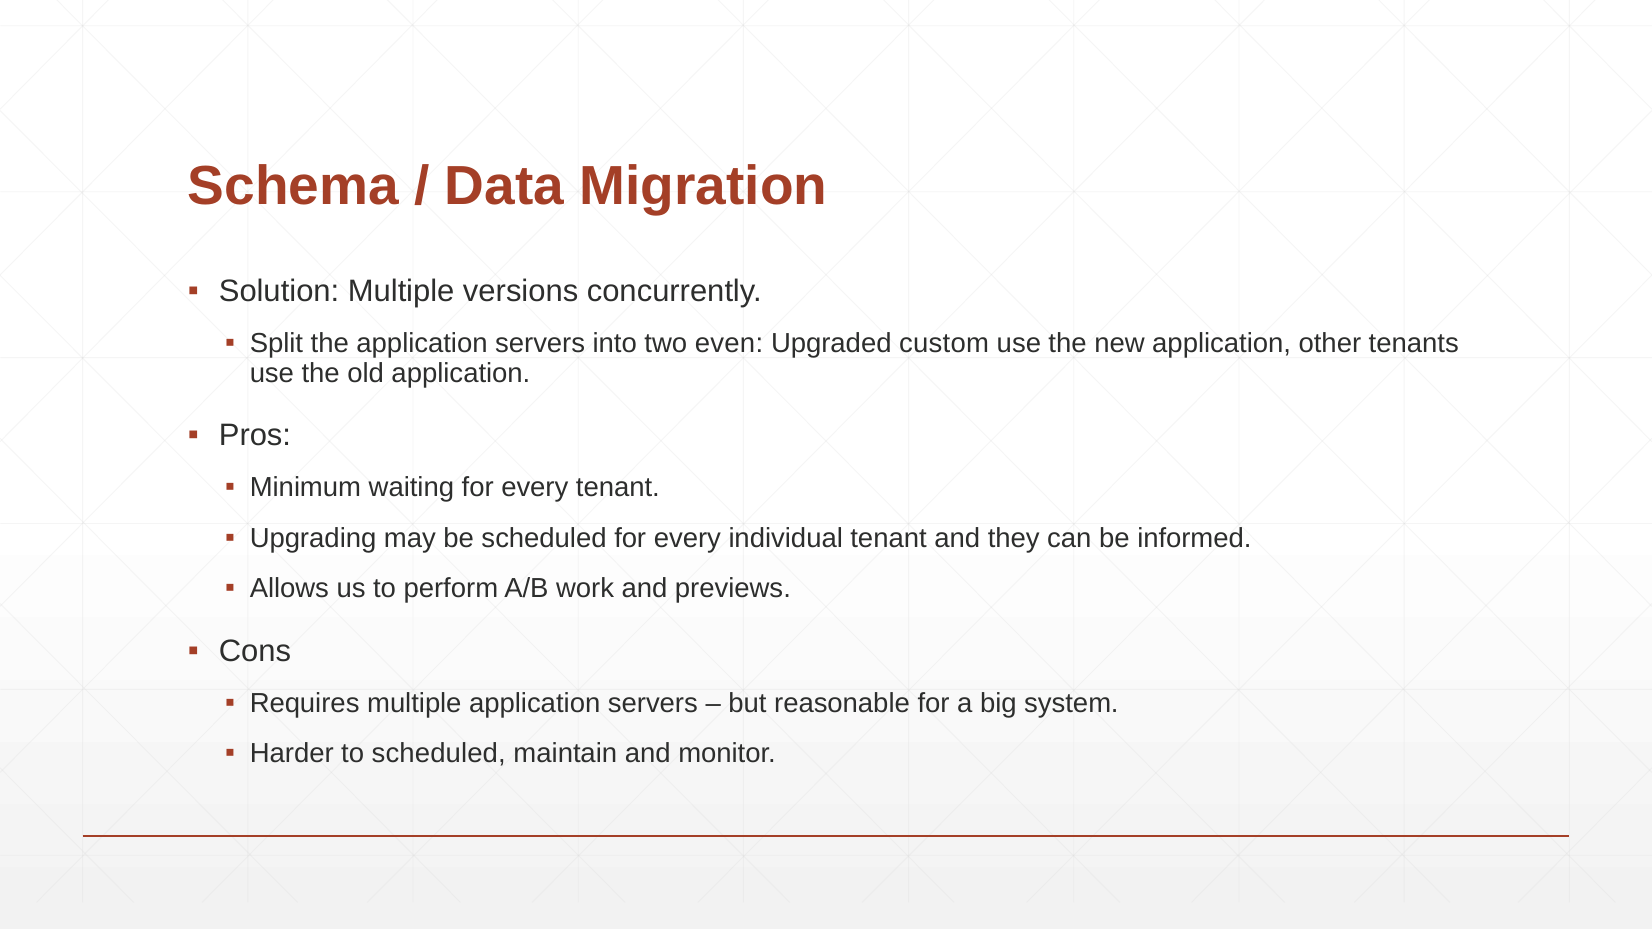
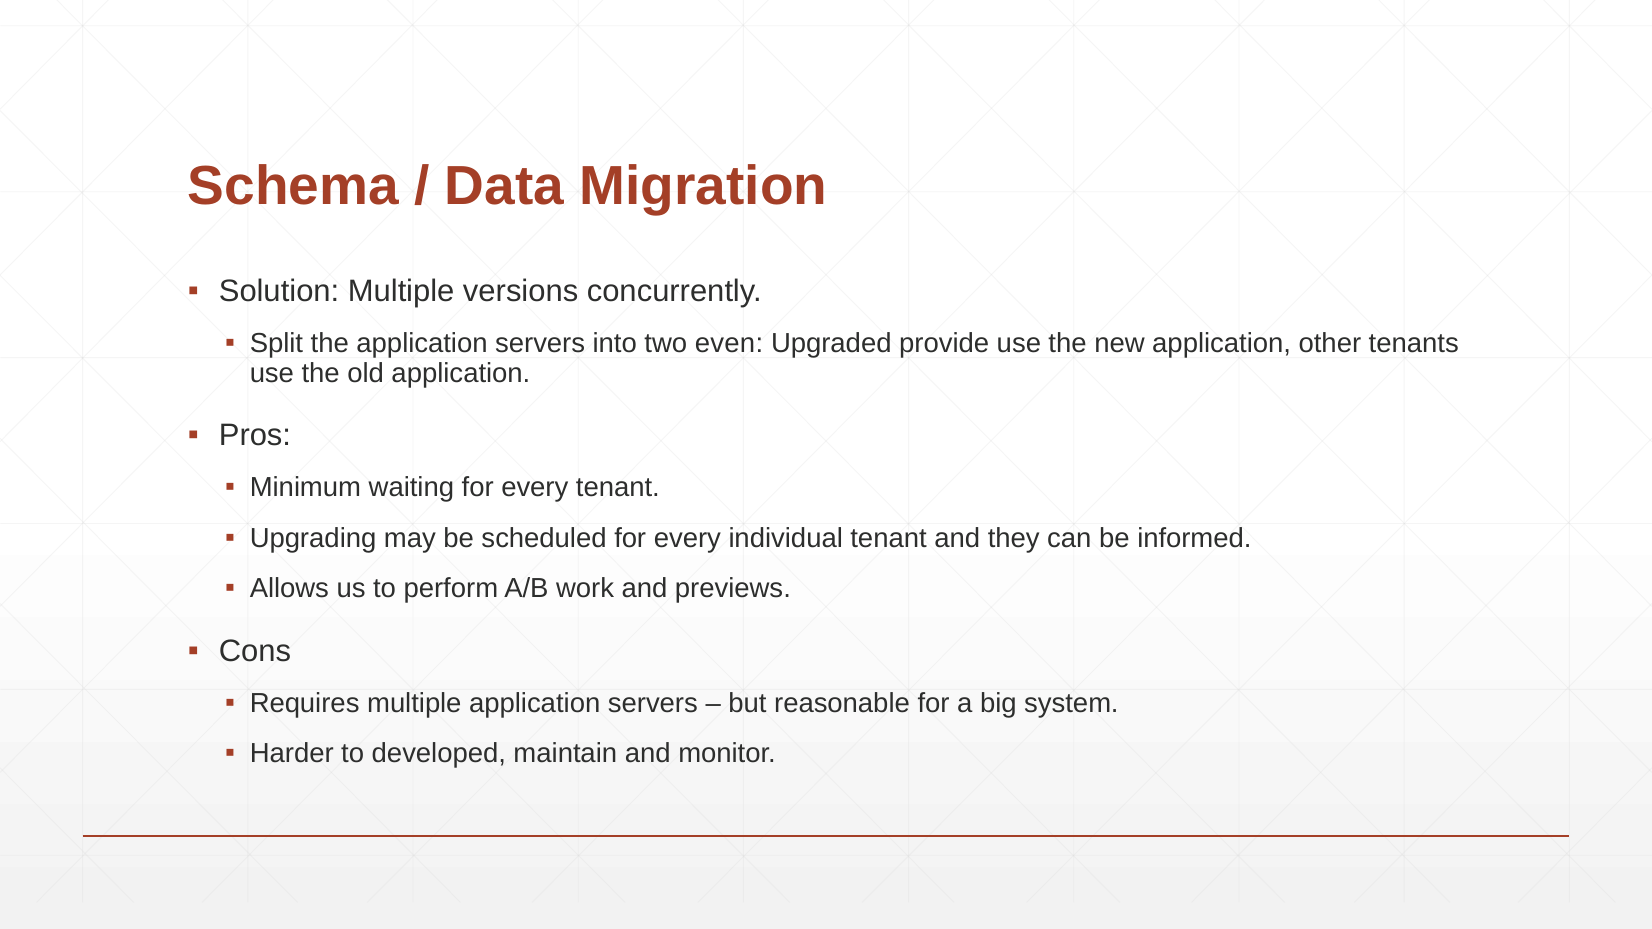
custom: custom -> provide (944, 343)
to scheduled: scheduled -> developed (439, 754)
